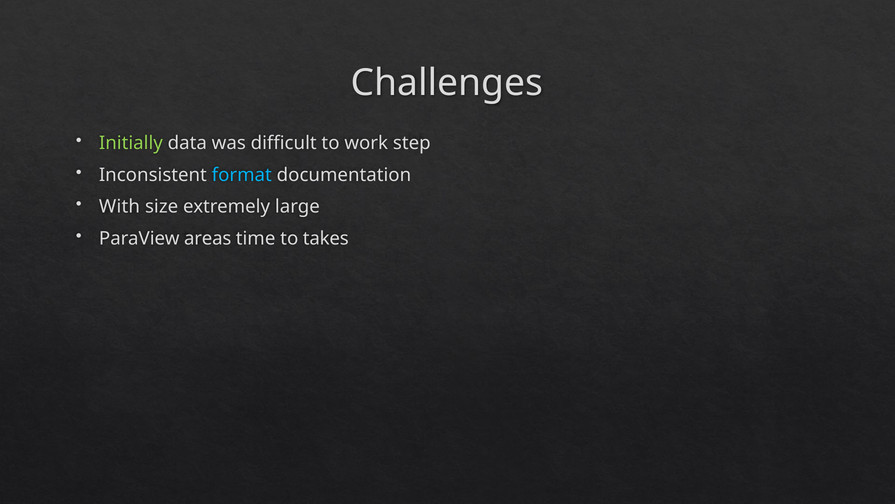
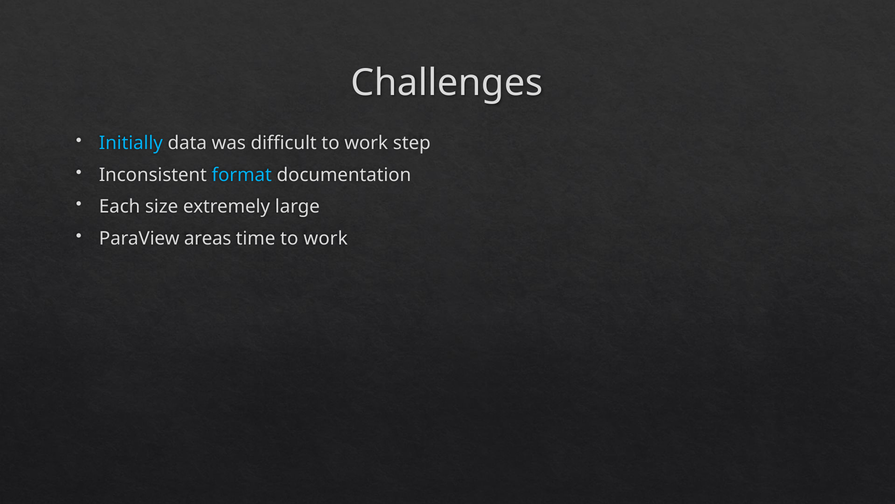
Initially colour: light green -> light blue (131, 143)
With: With -> Each (120, 206)
time to takes: takes -> work (326, 238)
